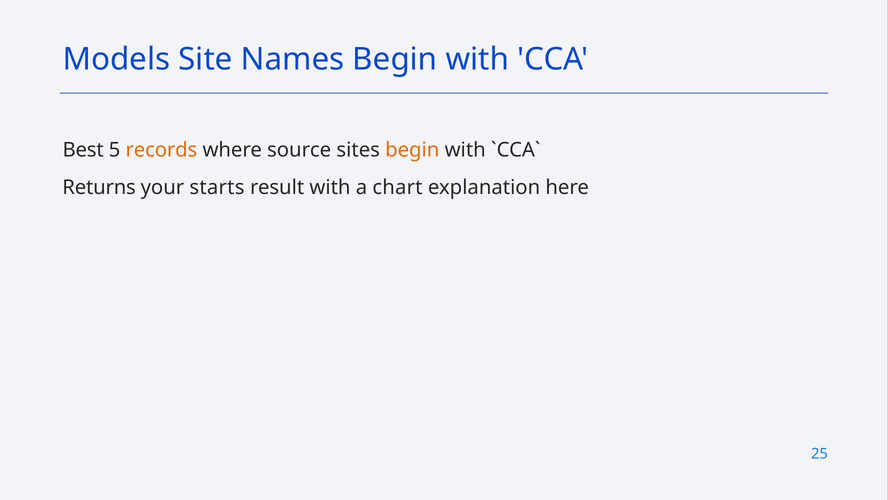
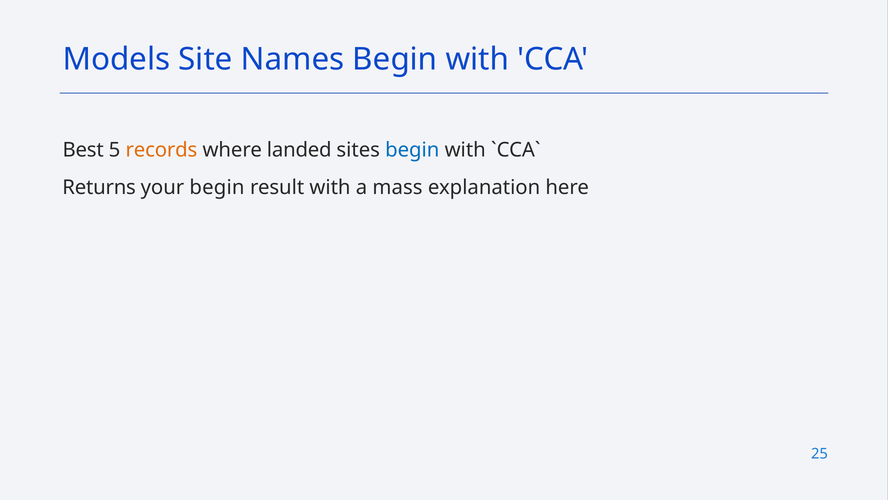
source: source -> landed (299, 150)
begin colour: orange -> blue (412, 150)
your starts: starts -> begin (217, 187)
chart: chart -> mass (398, 187)
